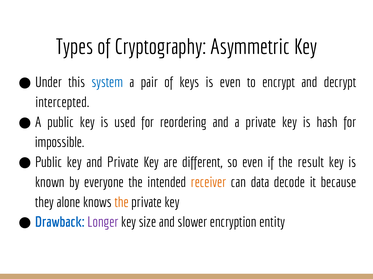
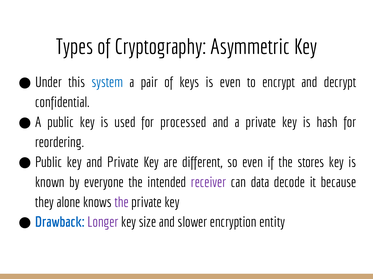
intercepted: intercepted -> confidential (62, 103)
reordering: reordering -> processed (183, 123)
impossible: impossible -> reordering (60, 143)
result: result -> stores (311, 163)
receiver colour: orange -> purple (209, 183)
the colour: orange -> purple (122, 203)
